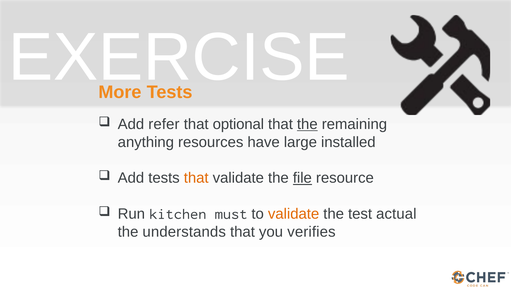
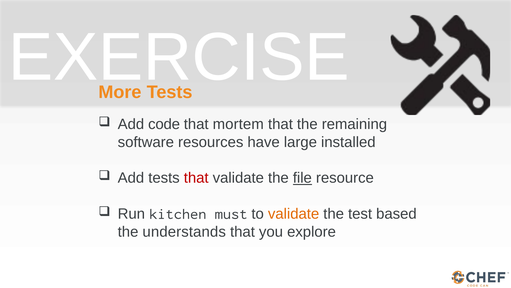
refer: refer -> code (164, 124)
optional: optional -> mortem (238, 124)
the underline: present -> none (307, 124)
anything: anything -> software (146, 142)
that colour: orange -> red (196, 178)
actual: actual -> based (396, 214)
verifies: verifies -> explore (312, 231)
